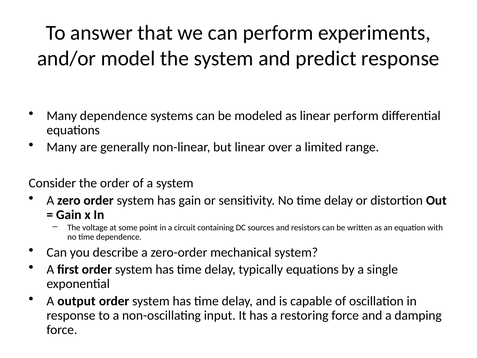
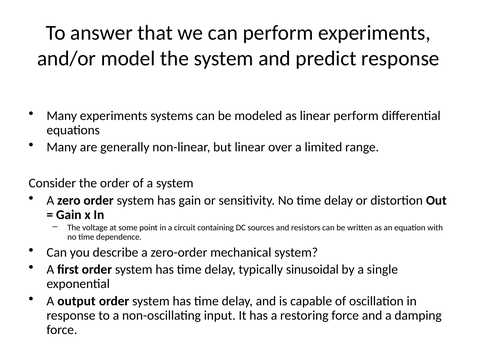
Many dependence: dependence -> experiments (114, 116)
typically equations: equations -> sinusoidal (312, 269)
